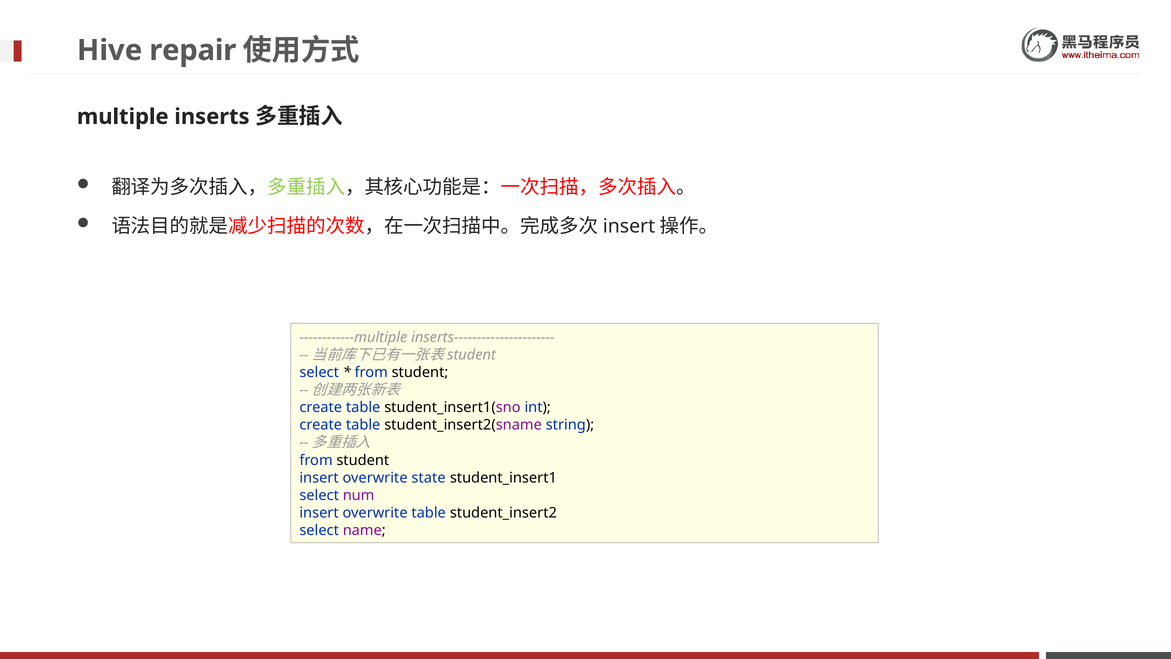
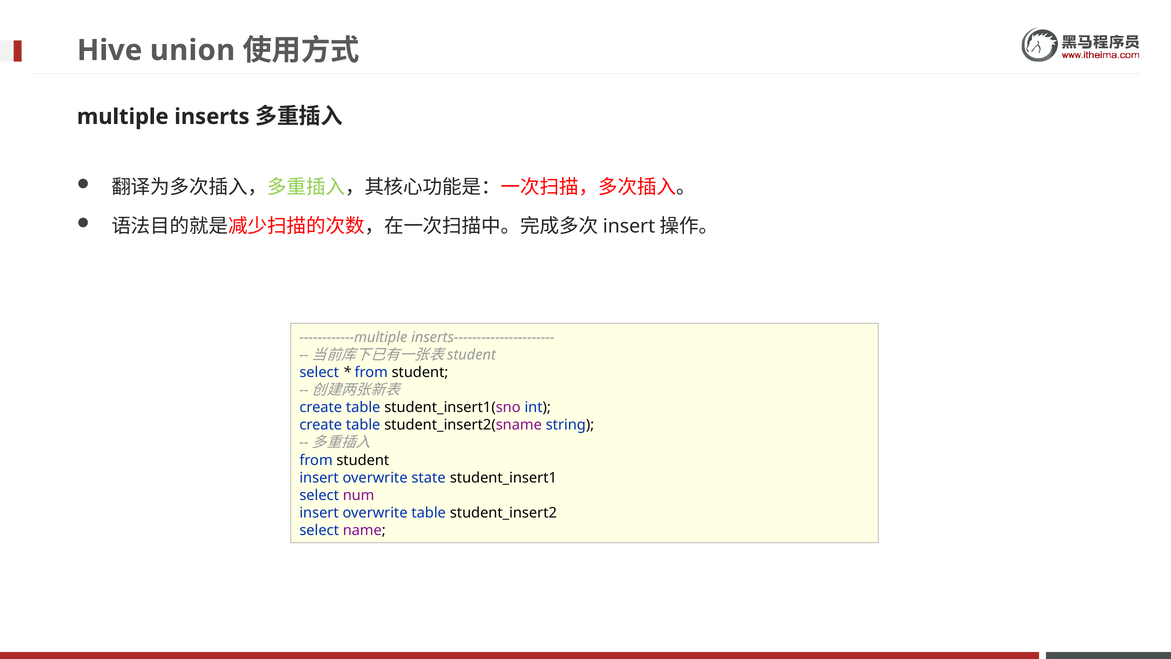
repair: repair -> union (193, 50)
